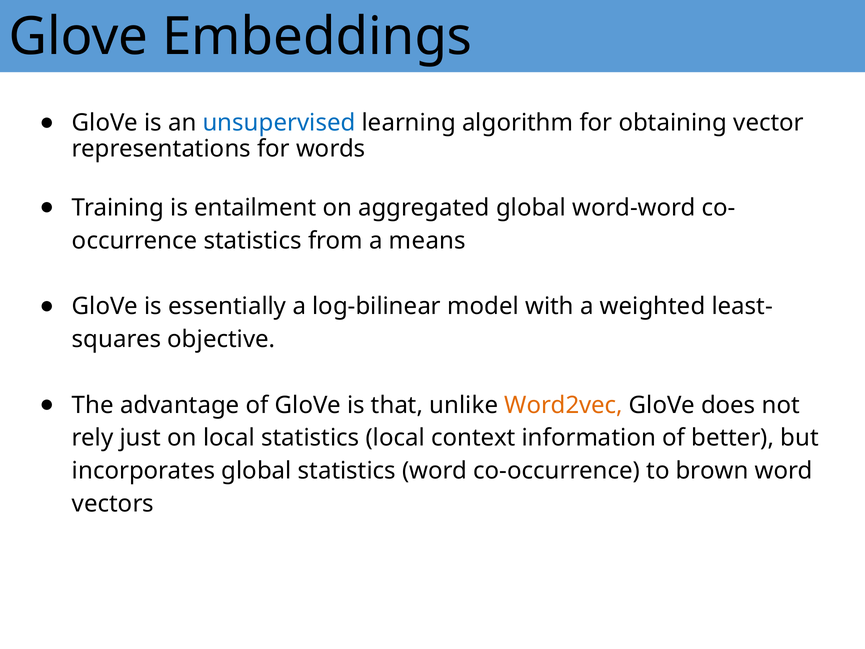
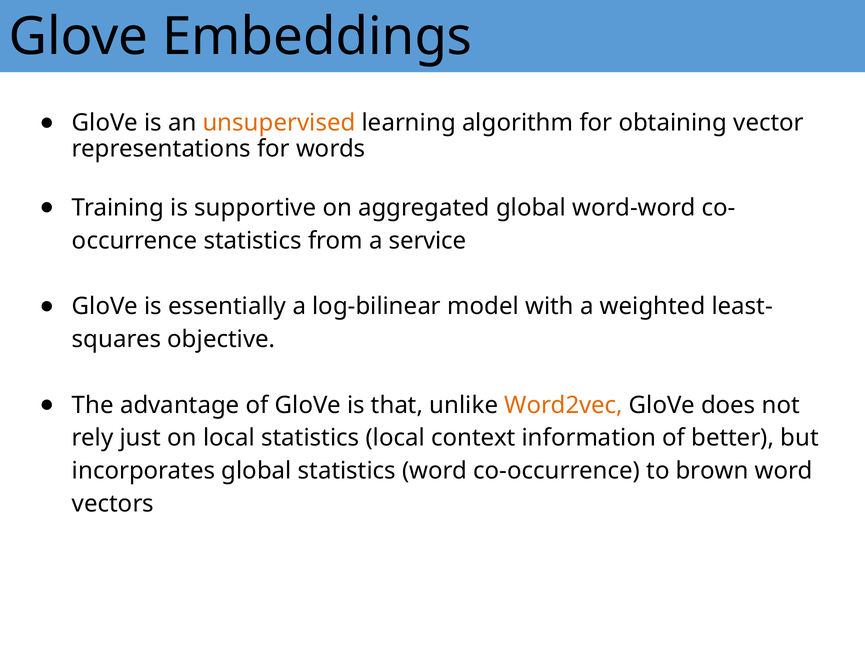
unsupervised colour: blue -> orange (279, 123)
entailment: entailment -> supportive (255, 208)
means: means -> service (428, 241)
